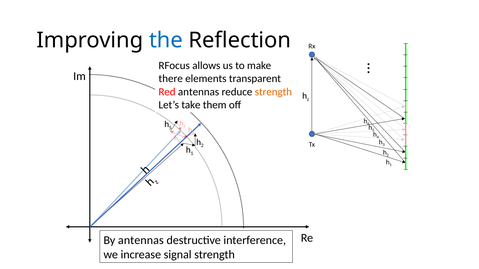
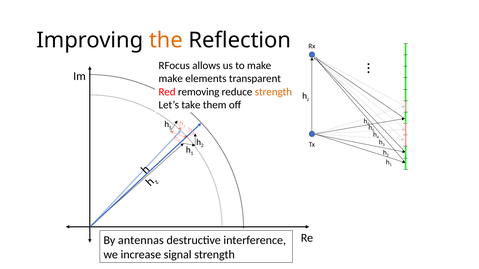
the colour: blue -> orange (166, 40)
there: there -> make (171, 79)
Red antennas: antennas -> removing (199, 92)
